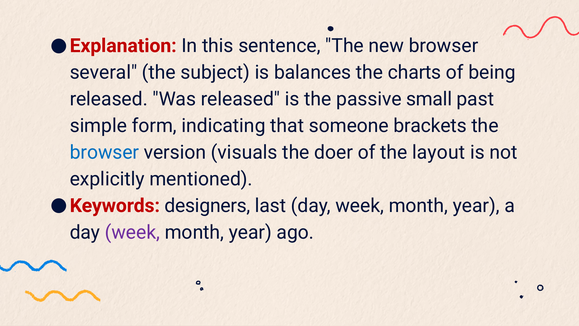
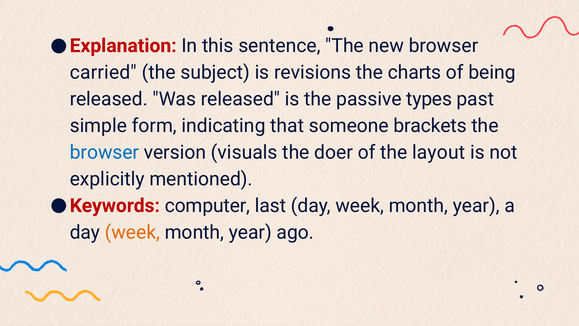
several: several -> carried (103, 72)
balances: balances -> revisions (313, 72)
small: small -> types (429, 99)
designers: designers -> computer (207, 205)
week colour: purple -> orange (132, 232)
